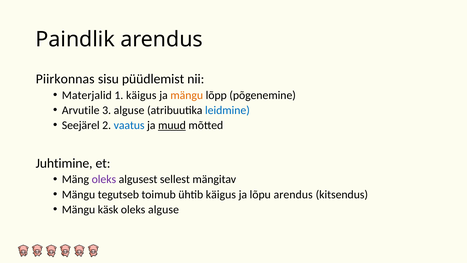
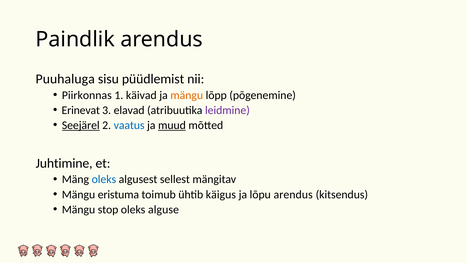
Piirkonnas: Piirkonnas -> Puuhaluga (65, 79)
Materjalid: Materjalid -> Piirkonnas (87, 95)
1 käigus: käigus -> käivad (141, 95)
Arvutile: Arvutile -> Erinevat (81, 110)
3 alguse: alguse -> elavad (129, 110)
leidmine colour: blue -> purple (227, 110)
Seejärel underline: none -> present (81, 125)
oleks colour: purple -> blue (104, 179)
tegutseb: tegutseb -> eristuma (118, 194)
käsk: käsk -> stop (108, 209)
